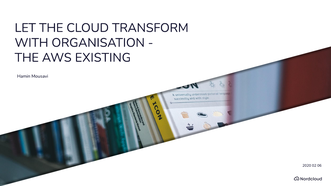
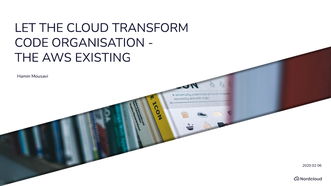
WITH: WITH -> CODE (32, 43)
